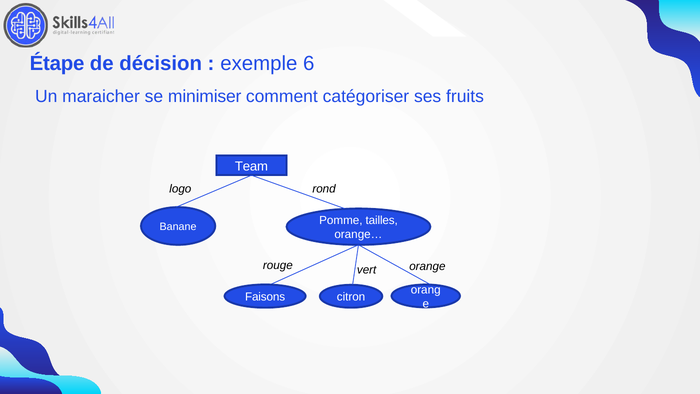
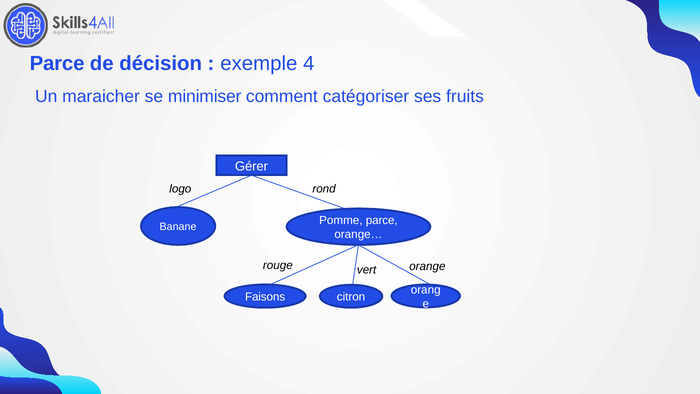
Étape: Étape -> Parce (57, 63)
6: 6 -> 4 (309, 63)
Team: Team -> Gérer (251, 166)
Pomme tailles: tailles -> parce (382, 220)
